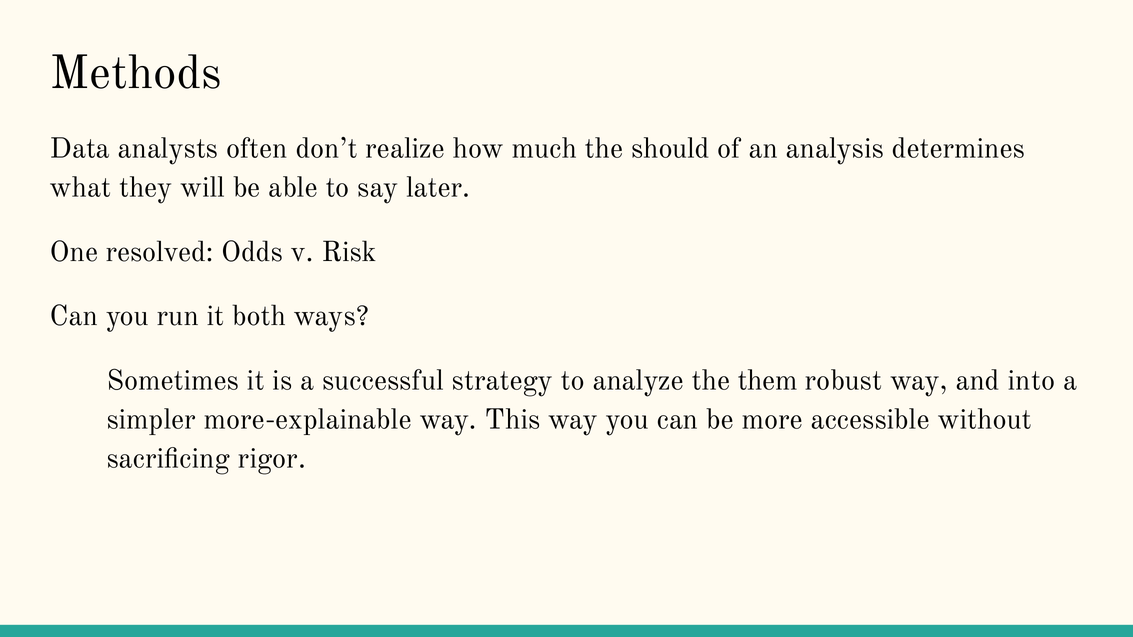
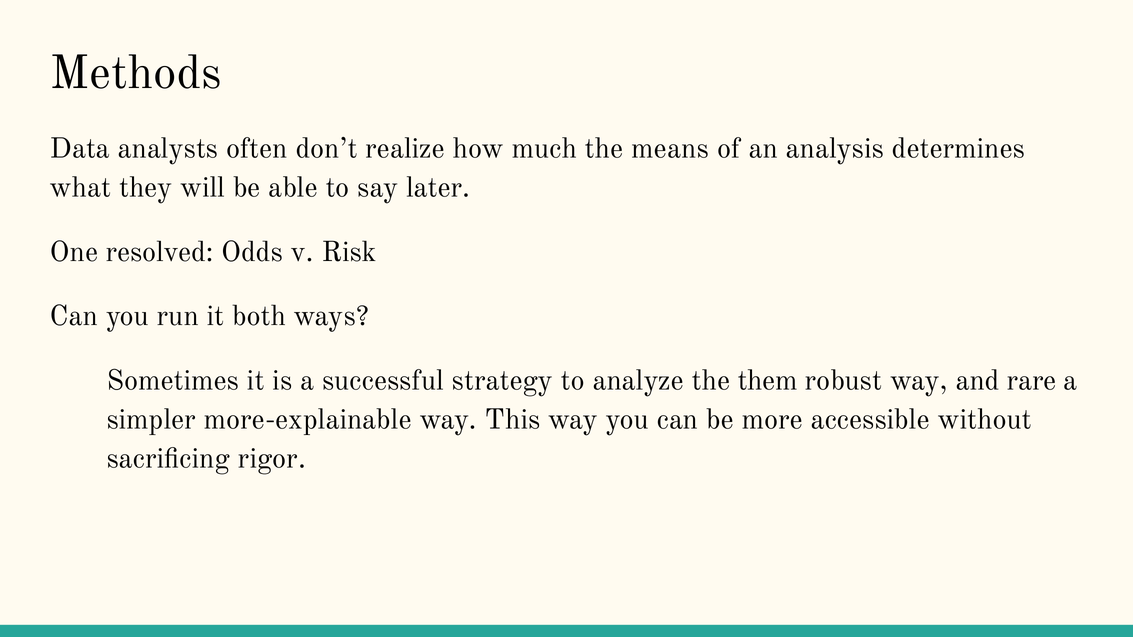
should: should -> means (670, 149)
into: into -> rare (1032, 380)
